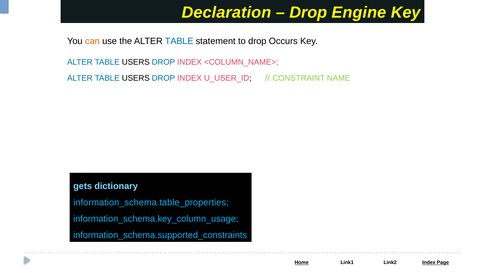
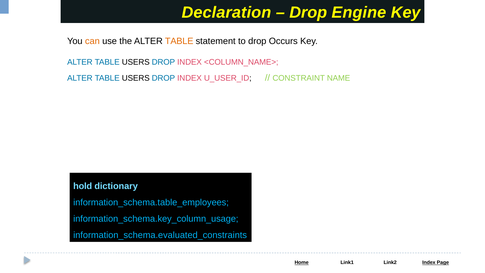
TABLE colour: blue -> orange (179, 41)
gets: gets -> hold (83, 186)
information_schema.table_properties: information_schema.table_properties -> information_schema.table_employees (151, 202)
information_schema.supported_constraints: information_schema.supported_constraints -> information_schema.evaluated_constraints (160, 235)
